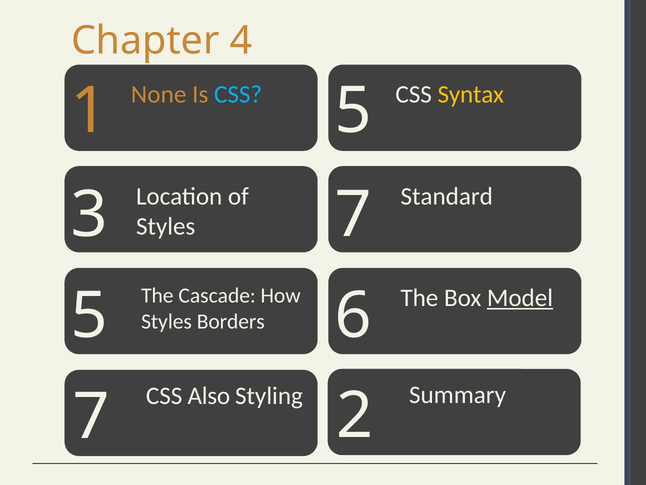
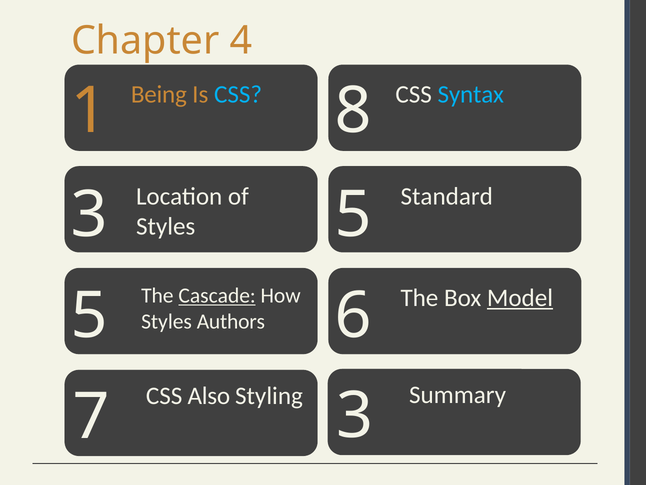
None: None -> Being (159, 94)
Syntax colour: yellow -> light blue (471, 94)
1 5: 5 -> 8 (353, 111)
3 7: 7 -> 5 (353, 215)
Cascade underline: none -> present (217, 295)
Borders: Borders -> Authors (231, 321)
Styling 2: 2 -> 3 (355, 416)
